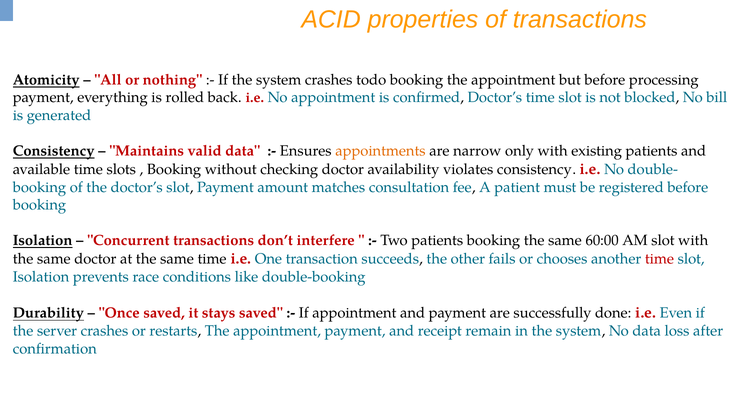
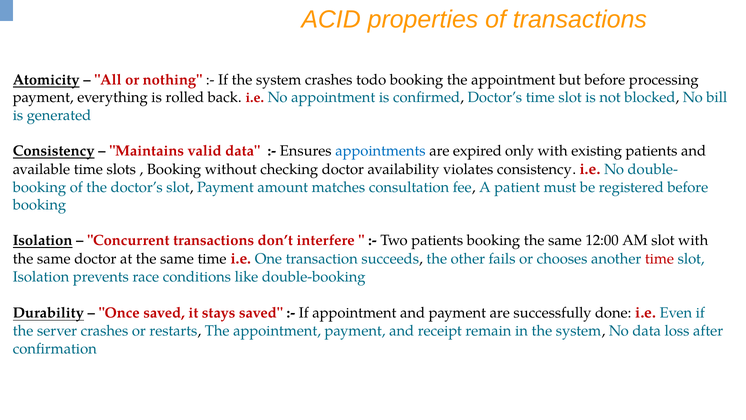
appointments colour: orange -> blue (380, 151)
narrow: narrow -> expired (477, 151)
60:00: 60:00 -> 12:00 (602, 240)
